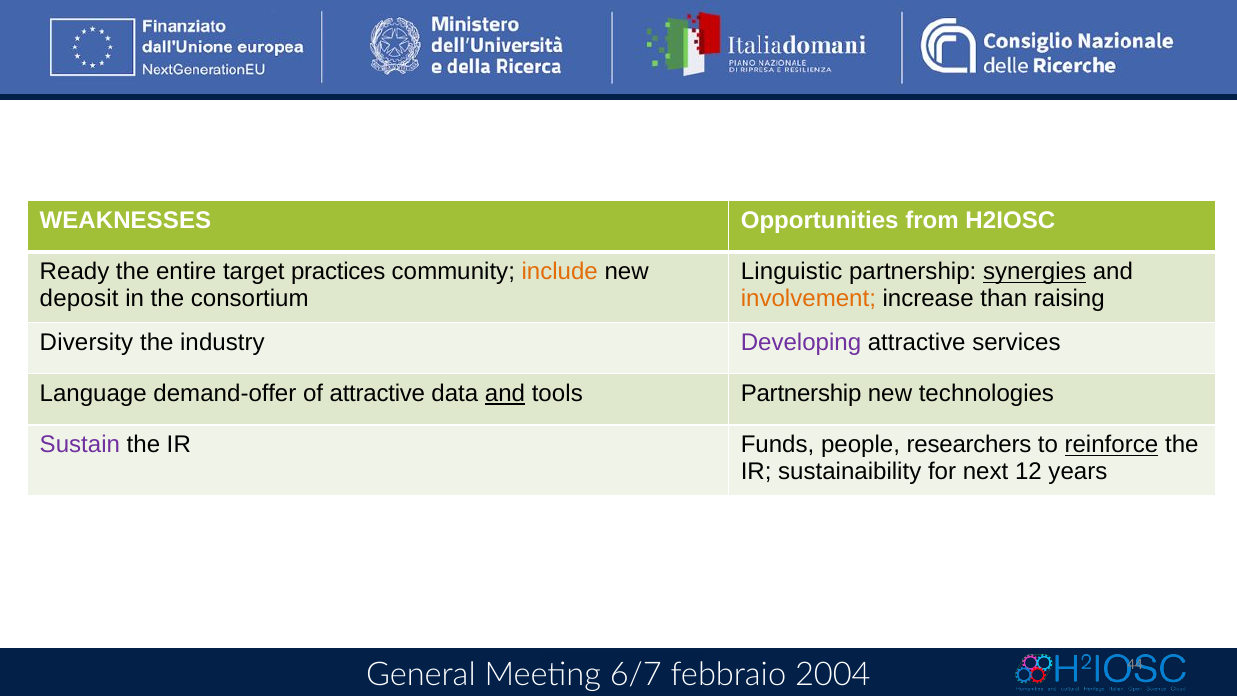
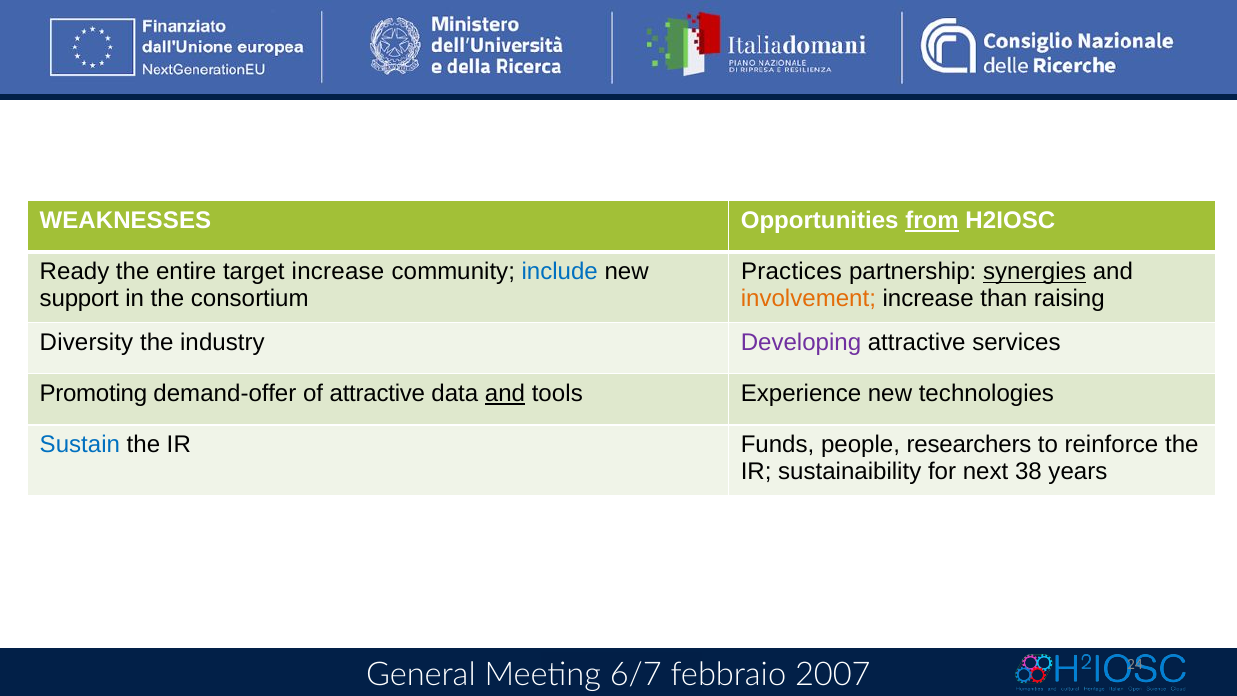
from underline: none -> present (932, 221)
target practices: practices -> increase (338, 272)
include colour: orange -> blue (560, 272)
Linguistic: Linguistic -> Practices (792, 272)
deposit: deposit -> support (79, 299)
Language: Language -> Promoting (93, 394)
tools Partnership: Partnership -> Experience (801, 394)
Sustain colour: purple -> blue (80, 445)
reinforce underline: present -> none (1111, 445)
12: 12 -> 38 (1028, 472)
2004: 2004 -> 2007 (833, 674)
44: 44 -> 24 (1135, 664)
